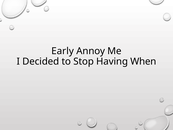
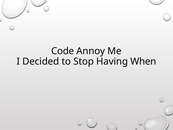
Early: Early -> Code (63, 51)
